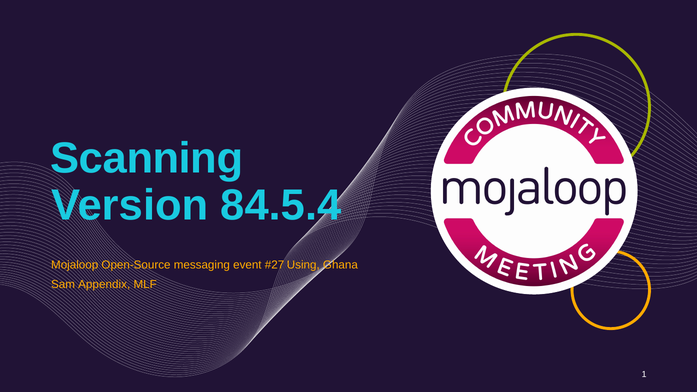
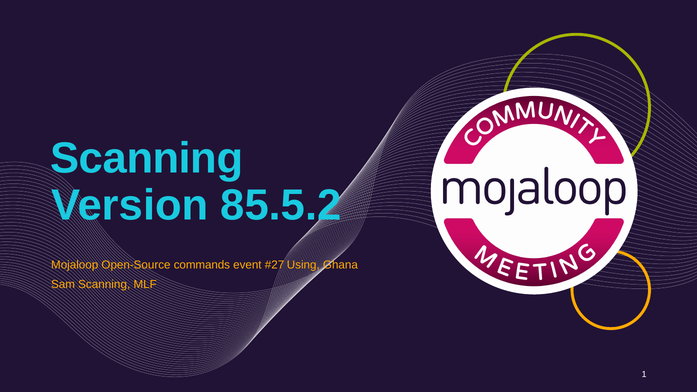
84.5.4: 84.5.4 -> 85.5.2 (281, 205)
messaging: messaging -> commands (202, 265)
Sam Appendix: Appendix -> Scanning (104, 285)
